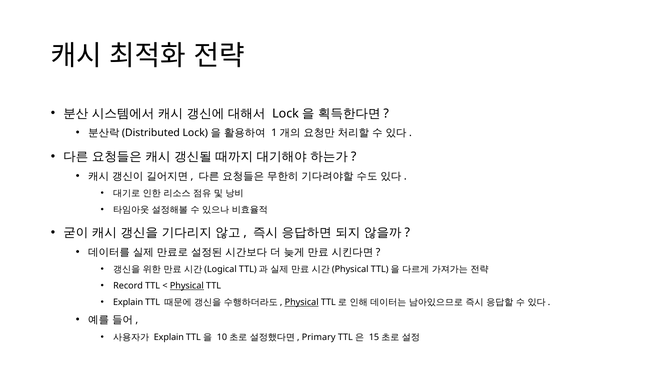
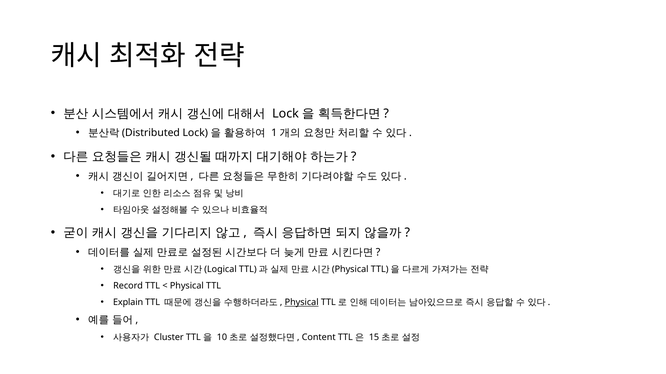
Physical underline: present -> none (187, 286)
Explain: Explain -> Cluster (169, 338)
Primary: Primary -> Content (319, 338)
